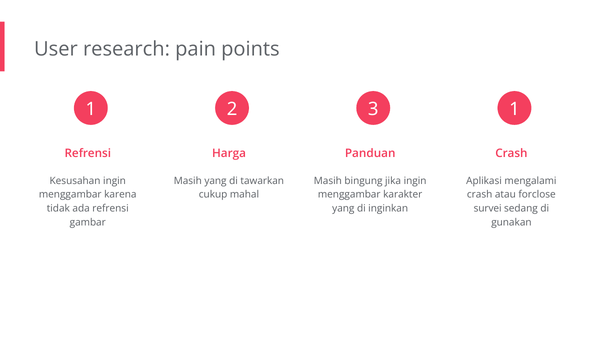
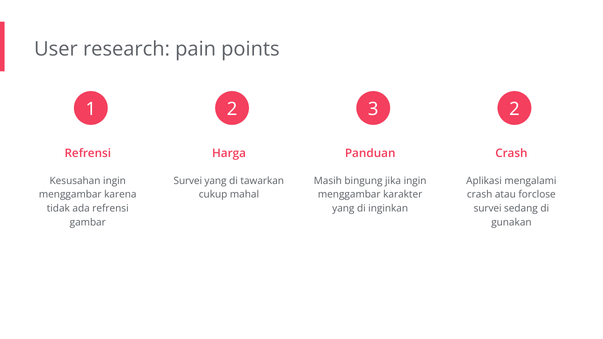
3 1: 1 -> 2 (514, 109)
Masih: Masih -> Survei (188, 181)
